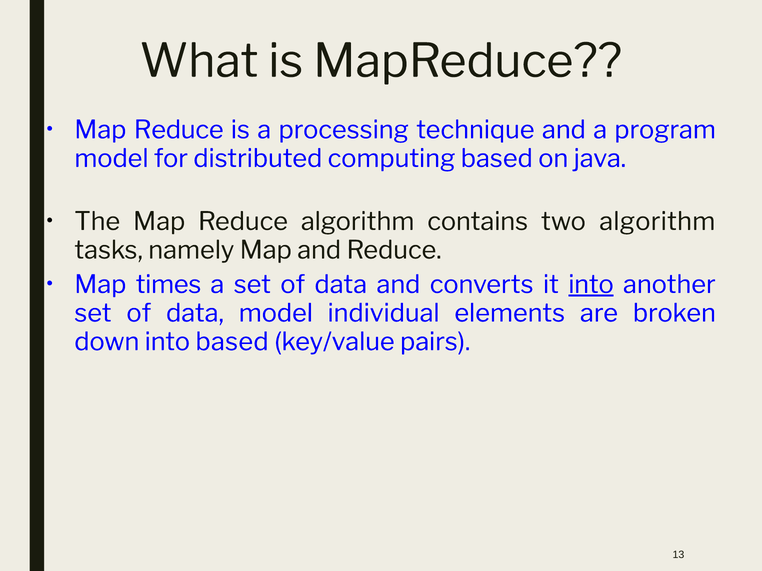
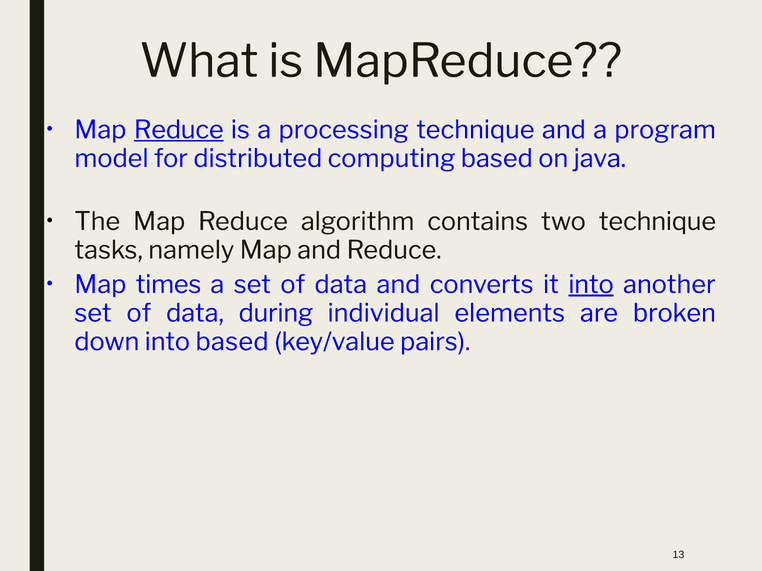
Reduce underline: none -> present (179, 130)
two algorithm: algorithm -> technique (657, 222)
data model: model -> during (276, 313)
